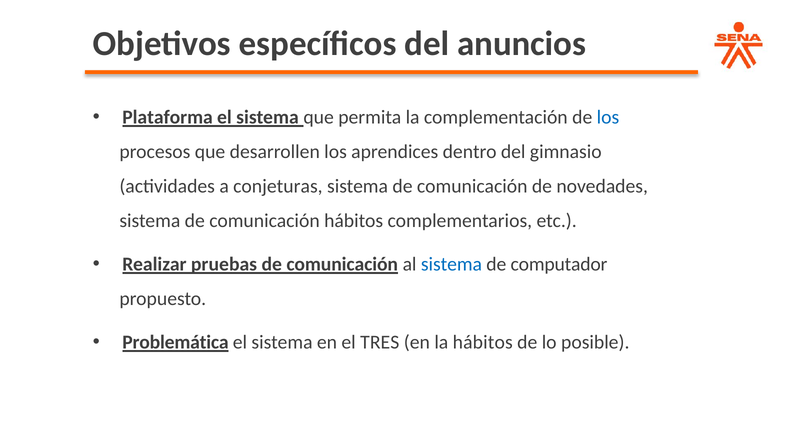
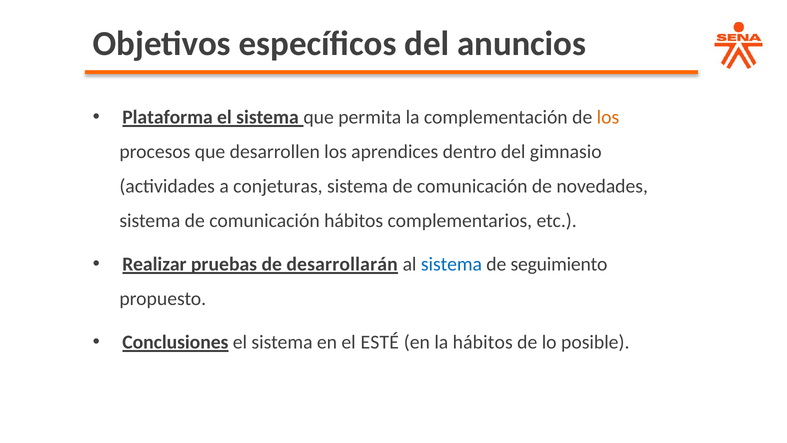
los colour: blue -> orange (608, 117)
pruebas de comunicación: comunicación -> desarrollarán (342, 264)
computador: computador -> seguimiento (559, 264)
Problemática: Problemática -> Conclusiones (175, 342)
TRES: TRES -> ESTÉ (380, 342)
